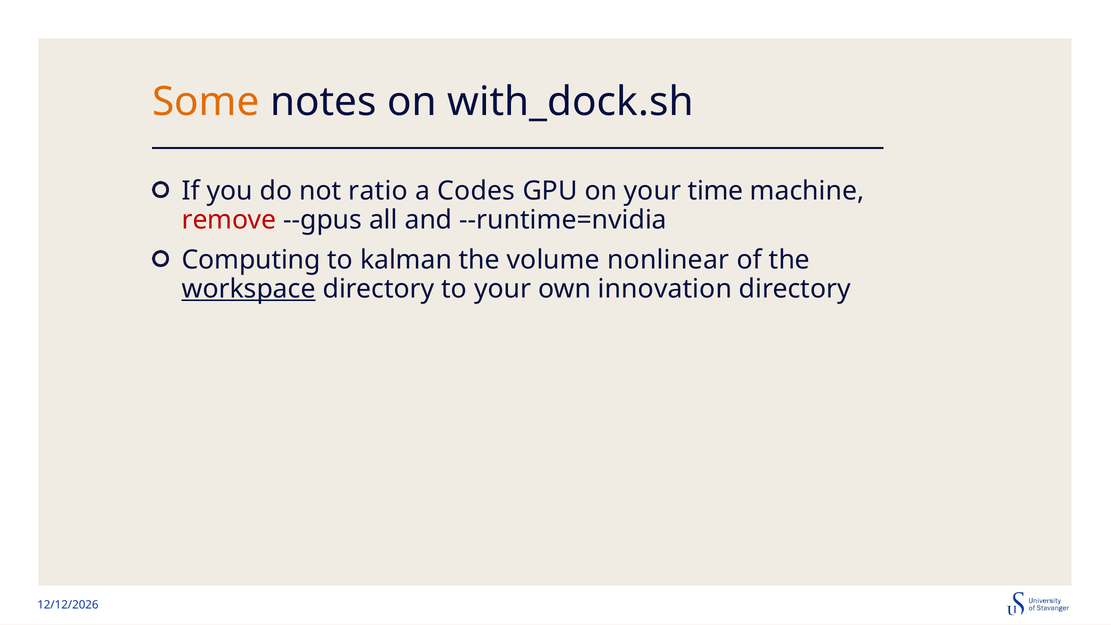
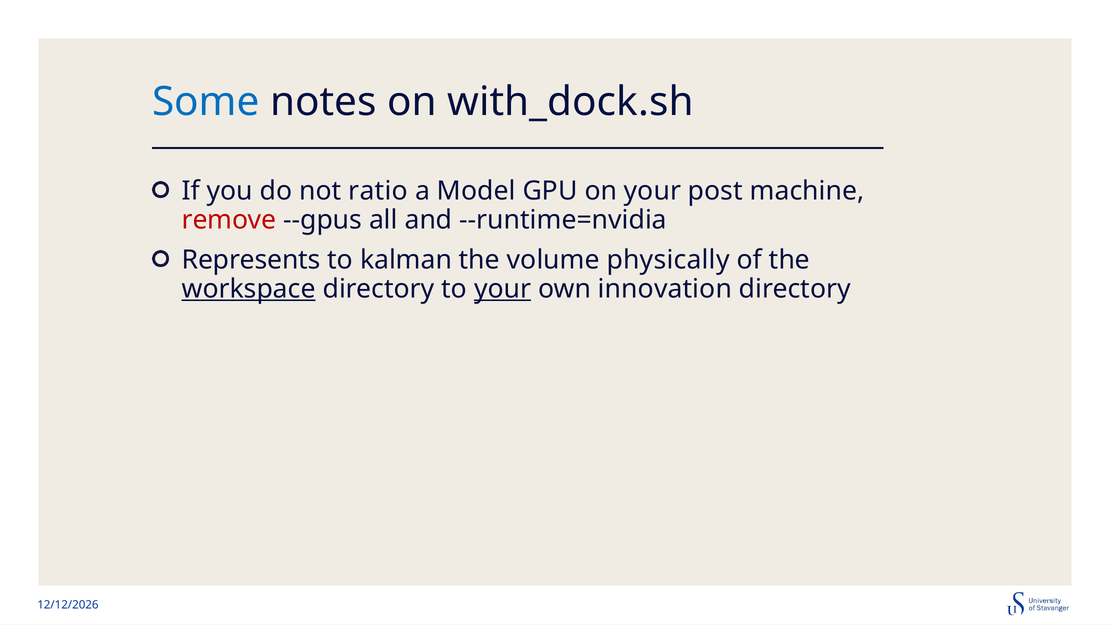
Some colour: orange -> blue (206, 102)
Codes: Codes -> Model (476, 191)
time: time -> post (715, 191)
Computing: Computing -> Represents (251, 260)
nonlinear: nonlinear -> physically (668, 260)
your underline: none -> present (503, 289)
